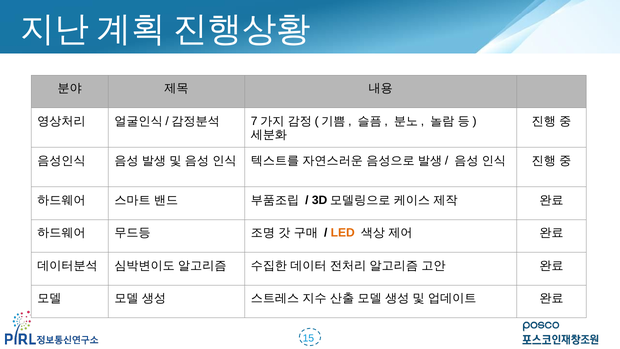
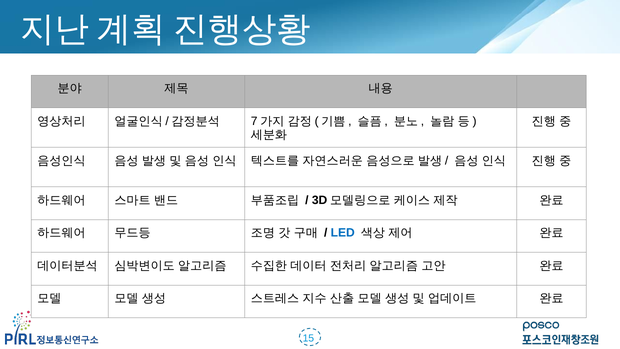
LED colour: orange -> blue (343, 233)
